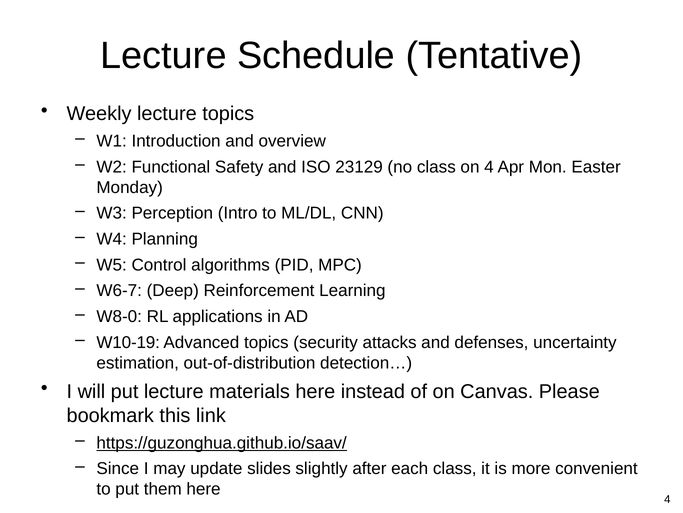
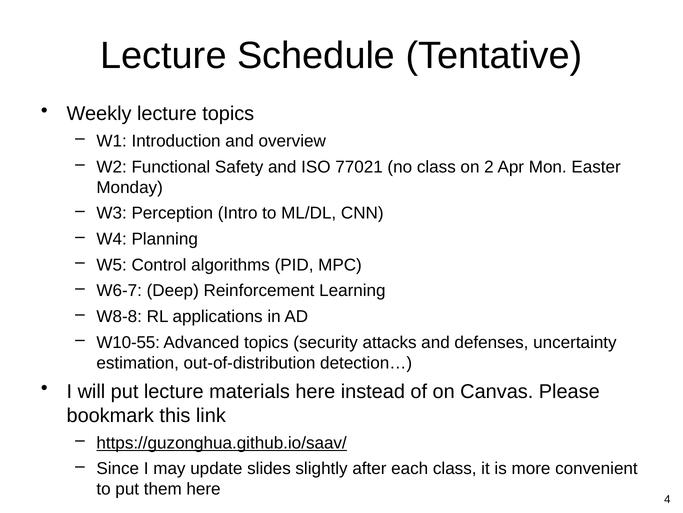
23129: 23129 -> 77021 (359, 167)
on 4: 4 -> 2 (489, 167)
W8-0: W8-0 -> W8-8 (119, 316)
W10-19: W10-19 -> W10-55 (128, 342)
